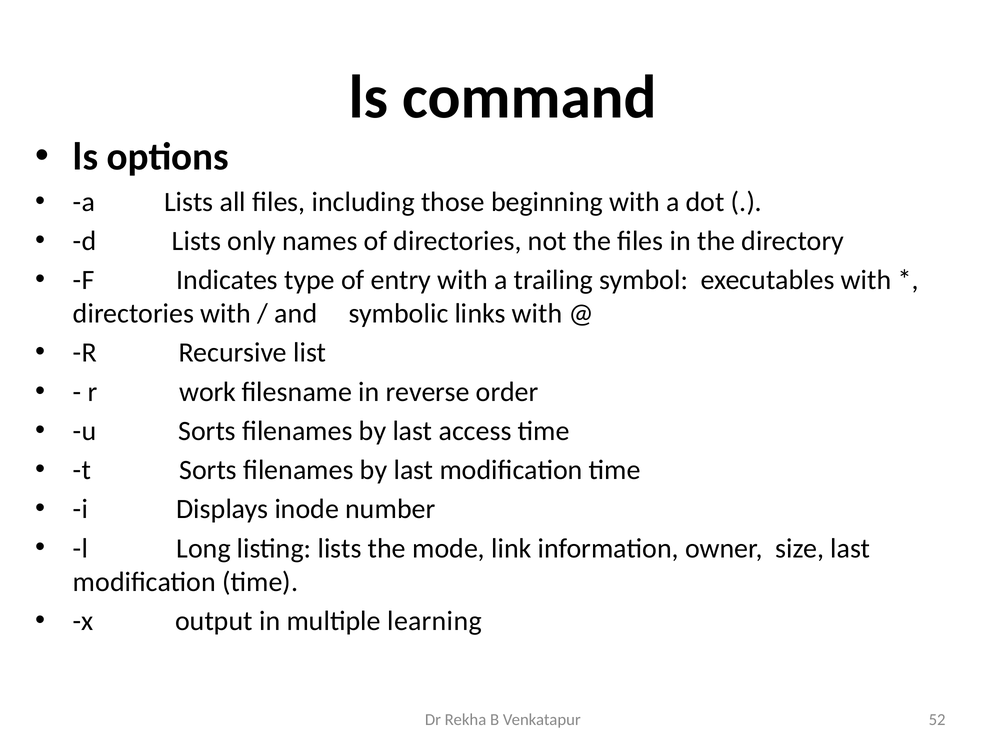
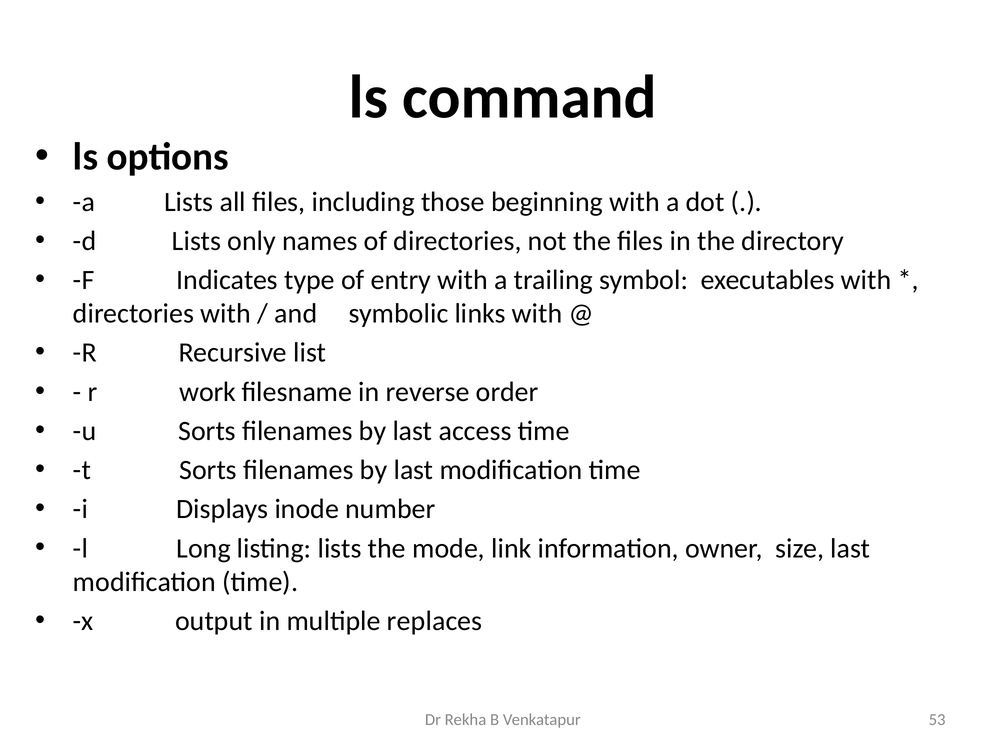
learning: learning -> replaces (435, 621)
52: 52 -> 53 (937, 720)
